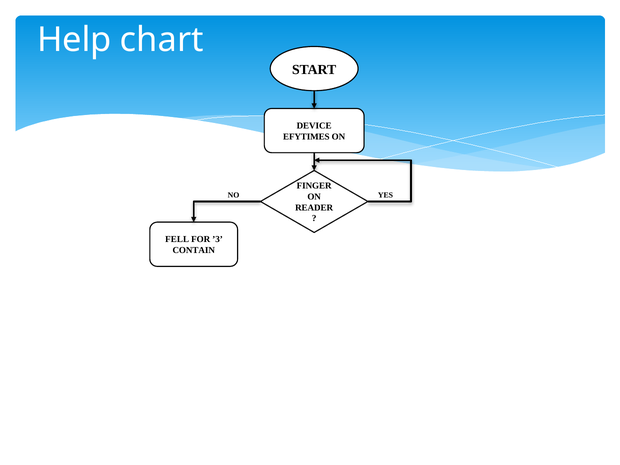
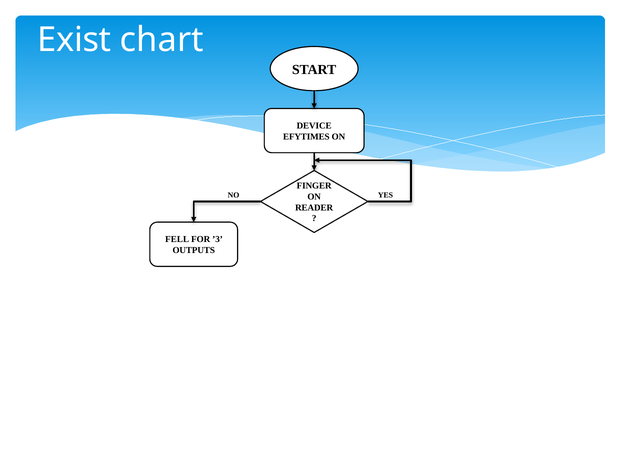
Help: Help -> Exist (74, 40)
CONTAIN: CONTAIN -> OUTPUTS (194, 250)
